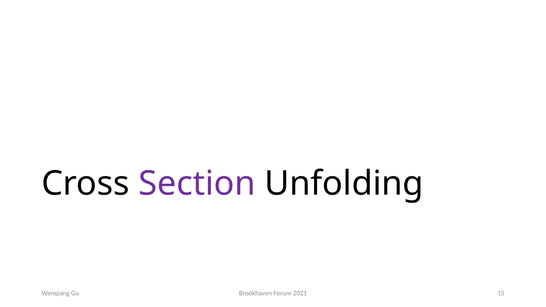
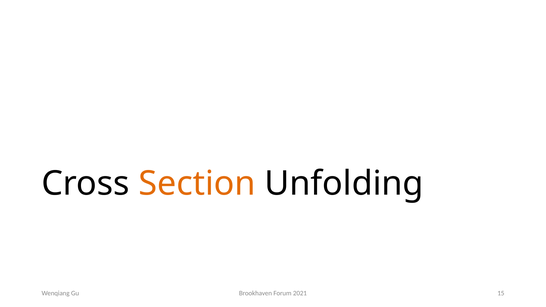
Section colour: purple -> orange (197, 184)
